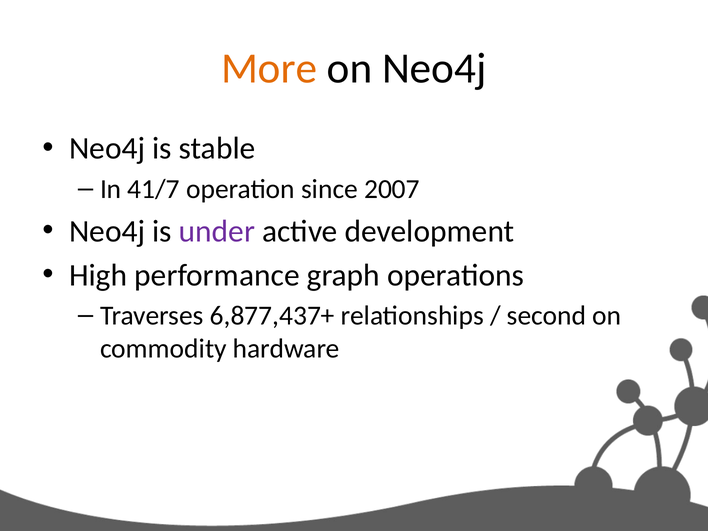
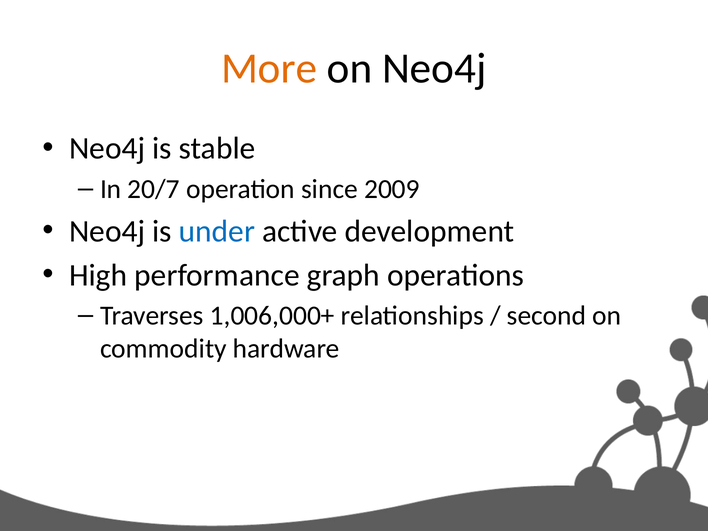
41/7: 41/7 -> 20/7 (154, 189)
2007: 2007 -> 2009 (392, 189)
under colour: purple -> blue (217, 231)
6,877,437+: 6,877,437+ -> 1,006,000+ (272, 316)
